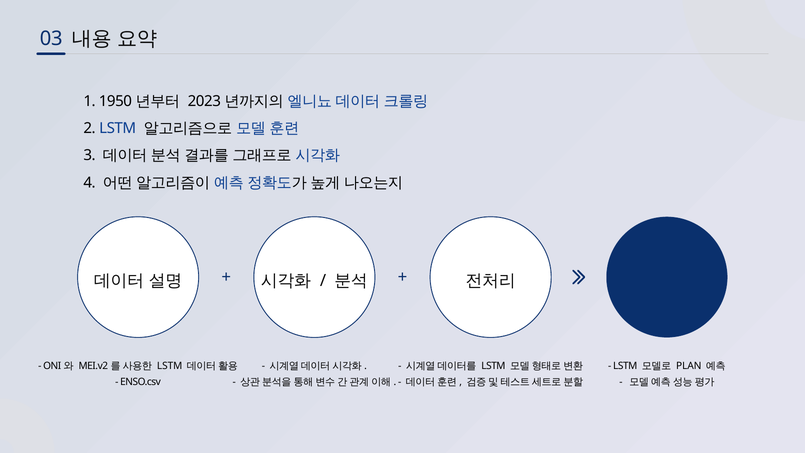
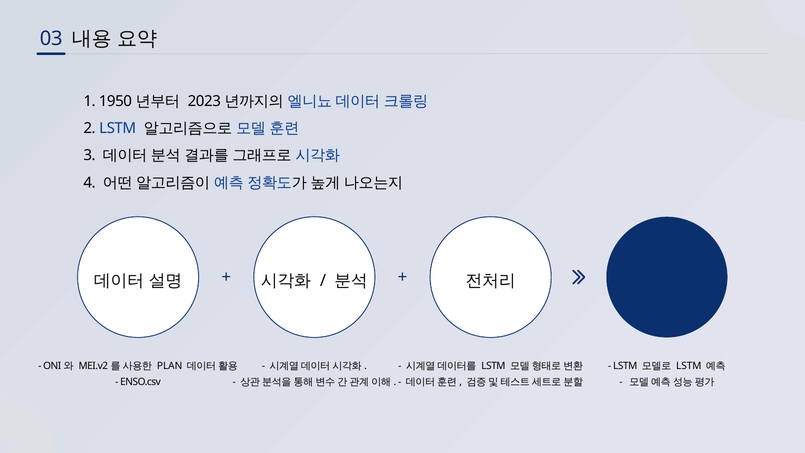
LSTM: LSTM -> PLAN (170, 366)
PLAN: PLAN -> LSTM (689, 366)
